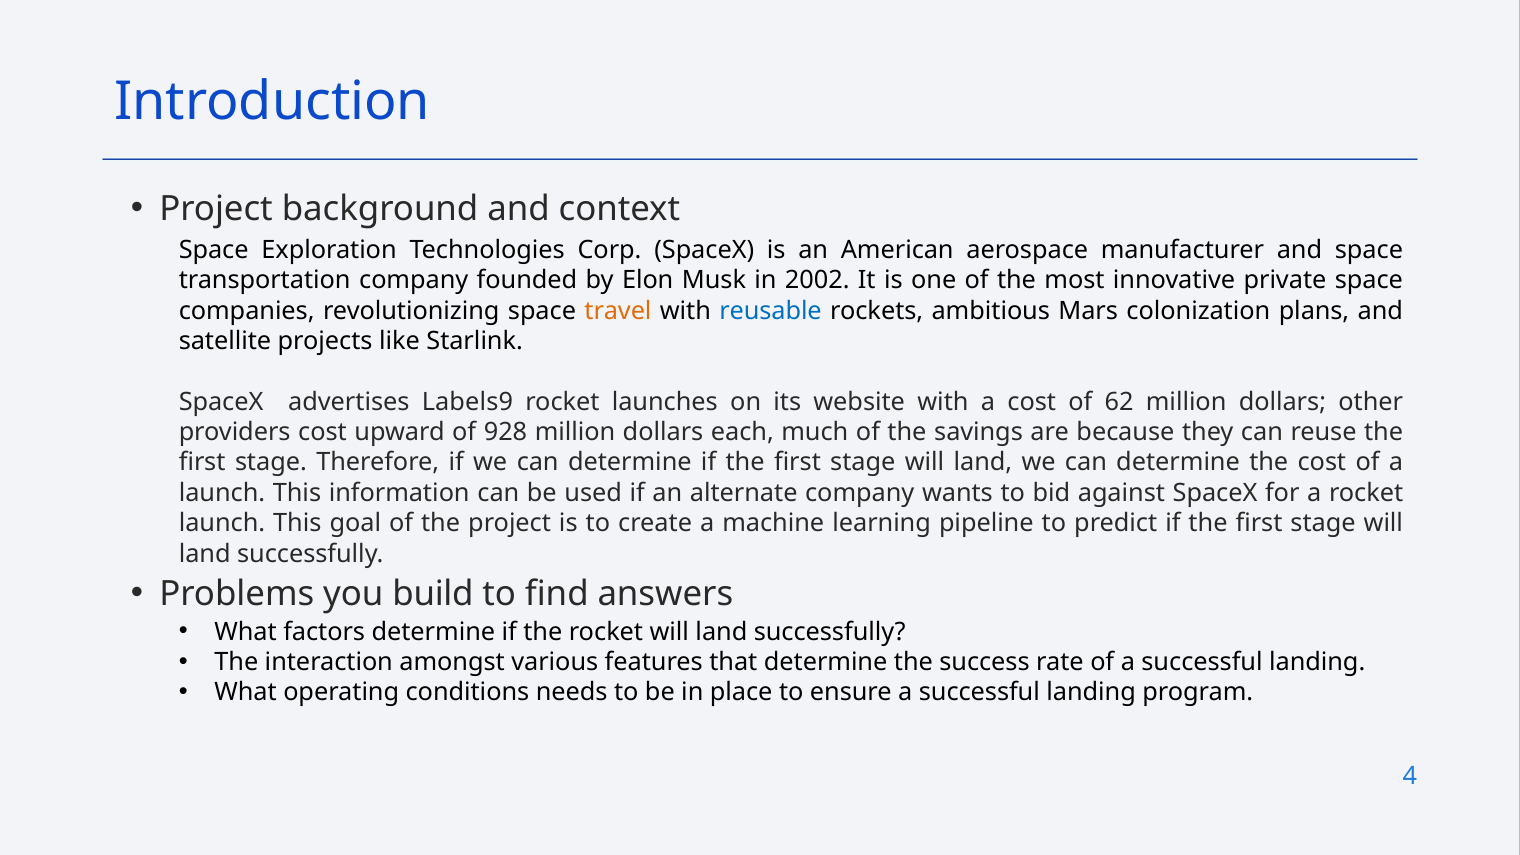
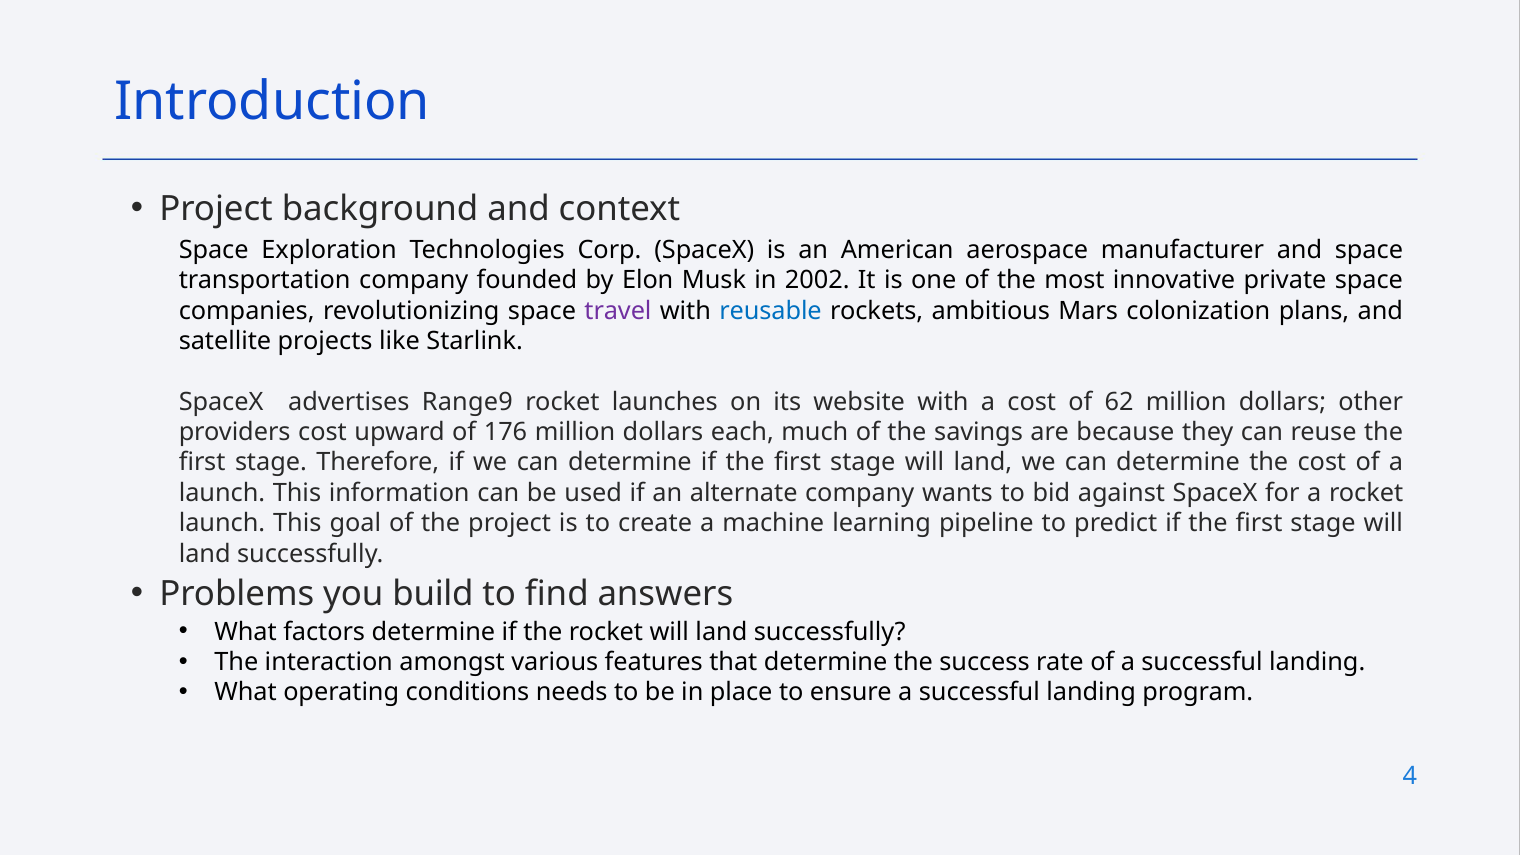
travel colour: orange -> purple (618, 311)
Labels9: Labels9 -> Range9 (467, 402)
928: 928 -> 176 (505, 432)
